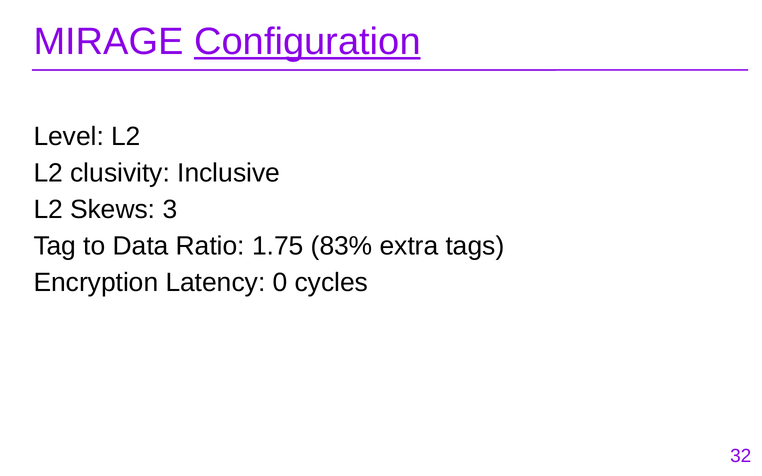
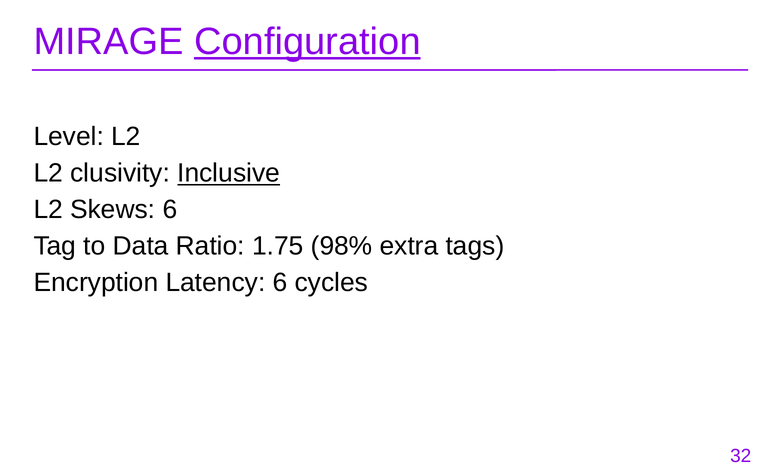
Inclusive underline: none -> present (229, 173)
Skews 3: 3 -> 6 (170, 210)
83%: 83% -> 98% (342, 246)
Latency 0: 0 -> 6 (280, 283)
